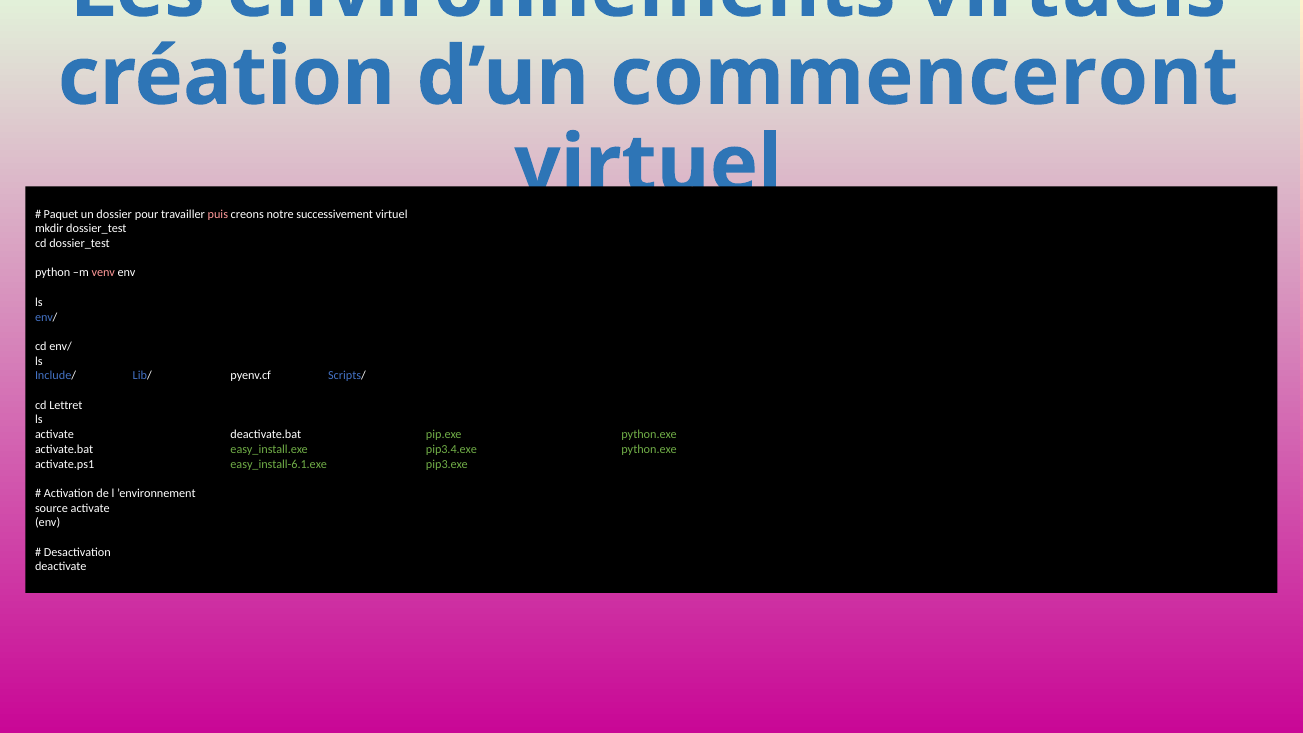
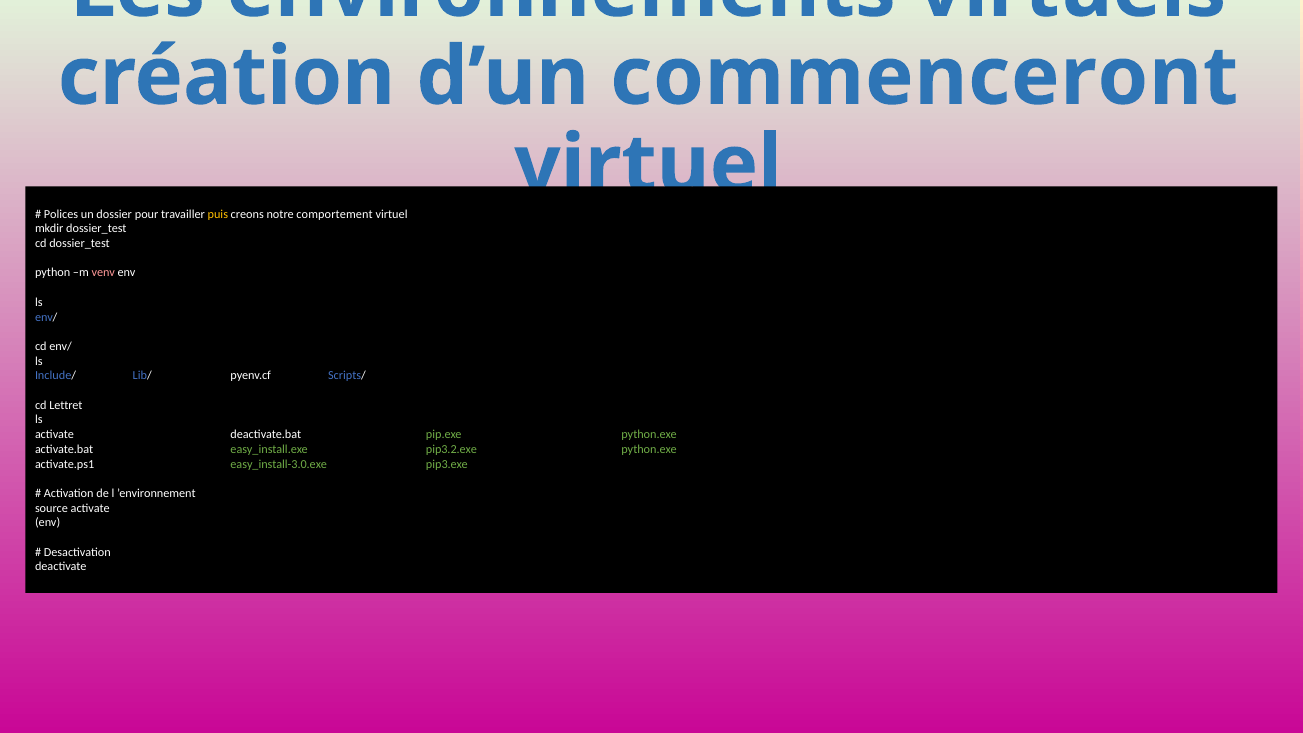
Paquet: Paquet -> Polices (61, 214)
puis colour: pink -> yellow (218, 214)
successivement: successivement -> comportement (335, 214)
pip3.4.exe: pip3.4.exe -> pip3.2.exe (451, 449)
easy_install-6.1.exe: easy_install-6.1.exe -> easy_install-3.0.exe (279, 464)
